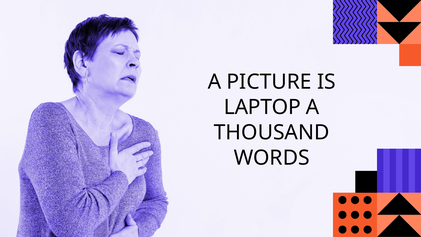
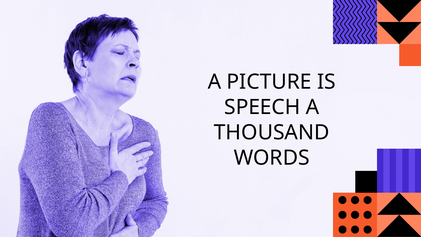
LAPTOP: LAPTOP -> SPEECH (262, 107)
